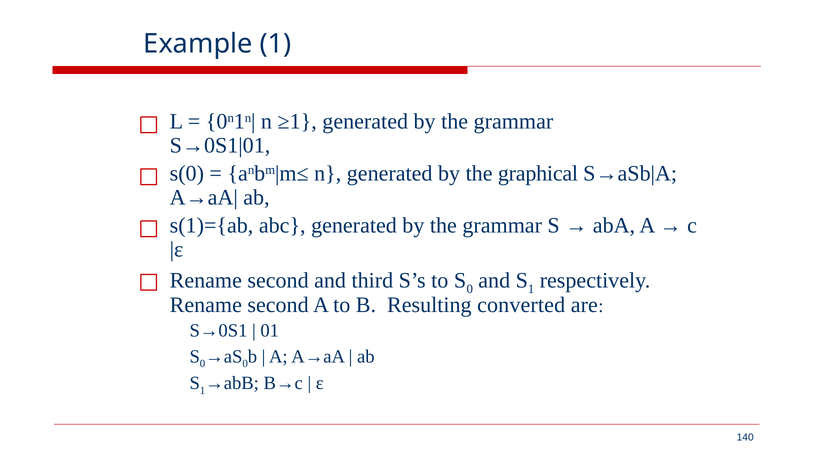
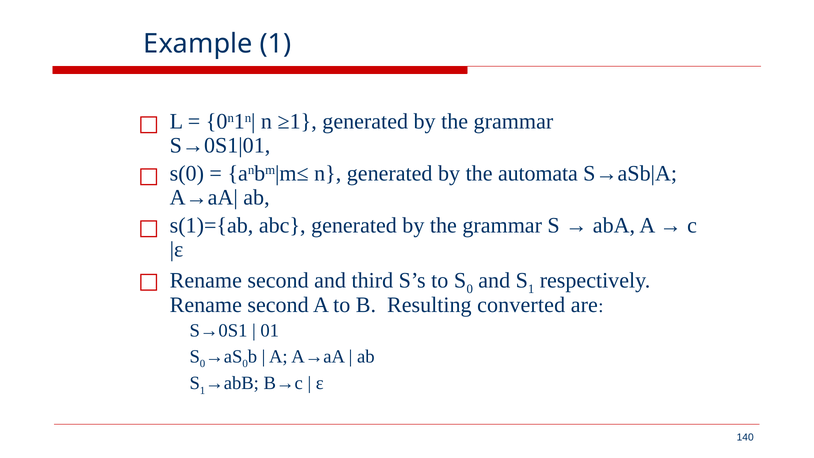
graphical: graphical -> automata (538, 174)
